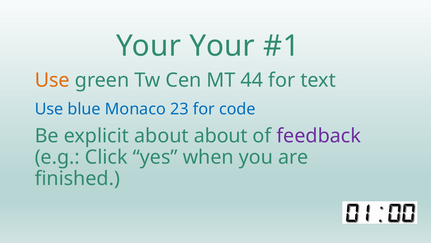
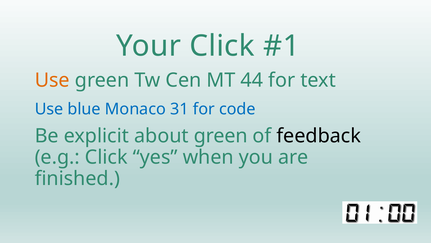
Your Your: Your -> Click (222, 46)
23: 23 -> 31 (179, 109)
about about: about -> green (221, 136)
feedback colour: purple -> black (319, 136)
